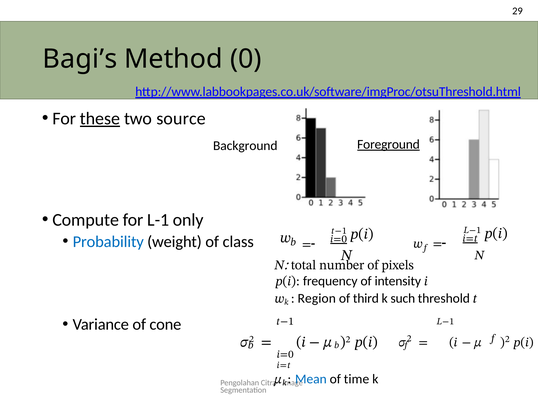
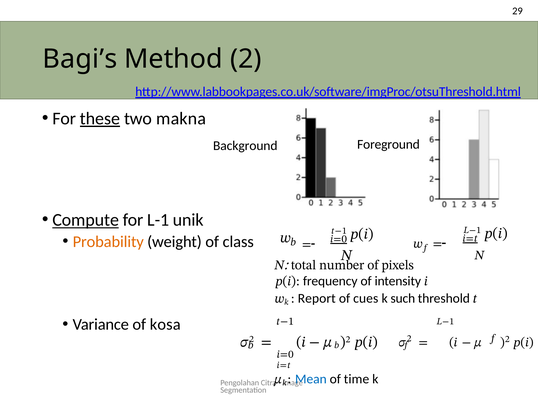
Method 0: 0 -> 2 (246, 59)
source: source -> makna (181, 119)
Foreground underline: present -> none (388, 145)
Compute underline: none -> present (86, 220)
only: only -> unik (188, 220)
Probability colour: blue -> orange (108, 242)
Region: Region -> Report (317, 299)
third: third -> cues (366, 299)
cone: cone -> kosa (165, 325)
